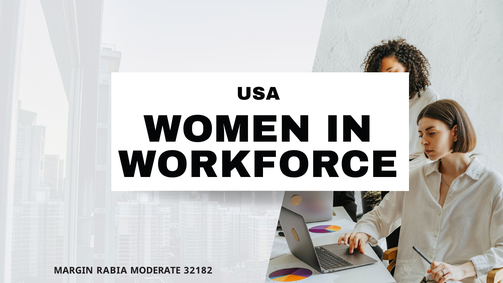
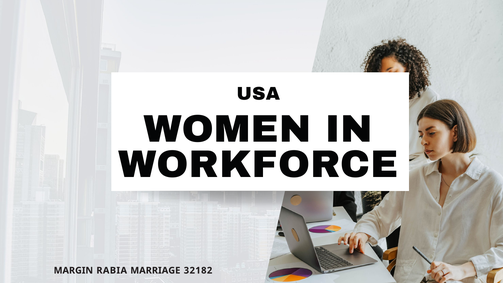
MODERATE: MODERATE -> MARRIAGE (155, 270)
